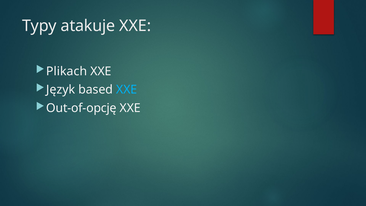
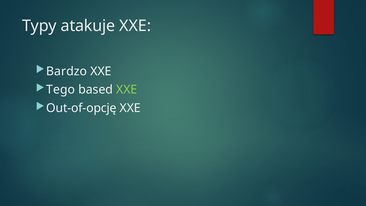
Plikach: Plikach -> Bardzo (67, 71)
Język: Język -> Tego (61, 90)
XXE colour: light blue -> light green (127, 90)
